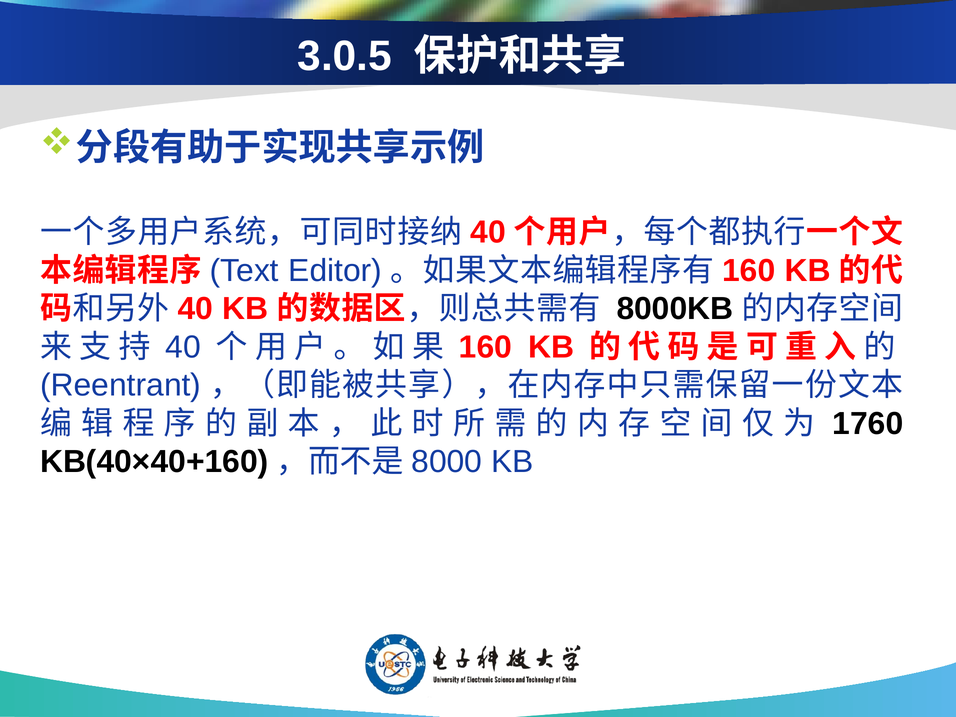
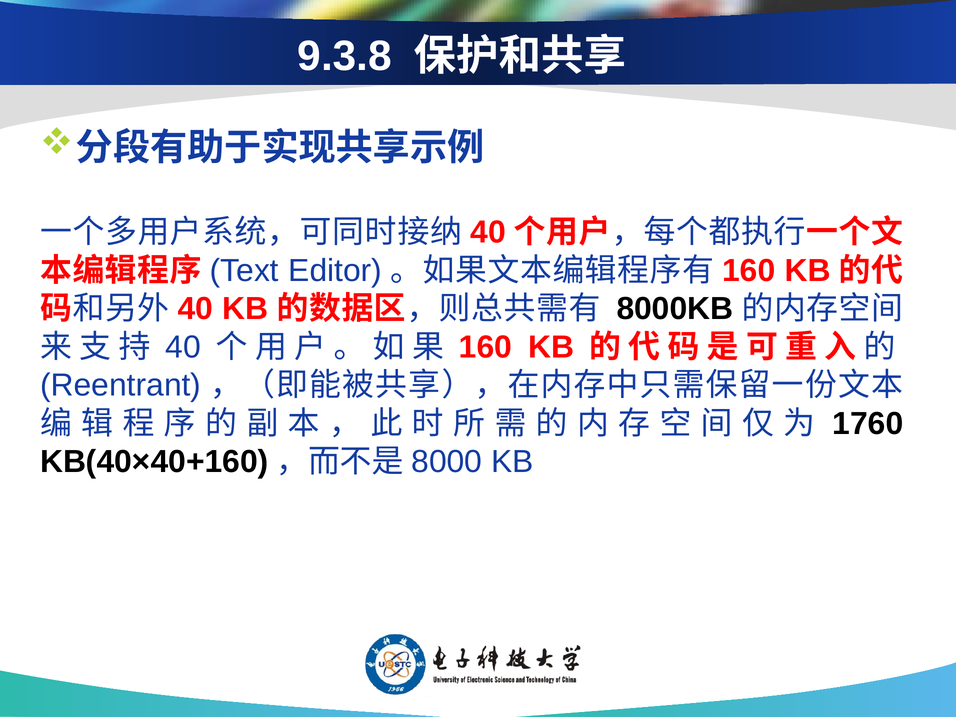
3.0.5: 3.0.5 -> 9.3.8 (345, 56)
